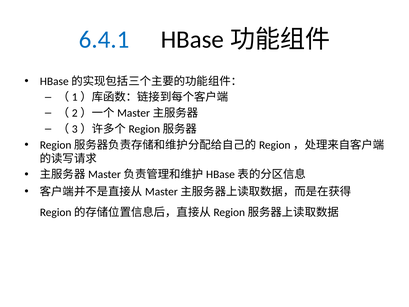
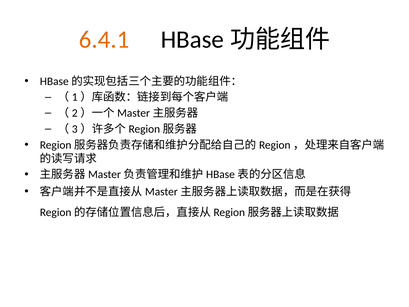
6.4.1 colour: blue -> orange (104, 40)
